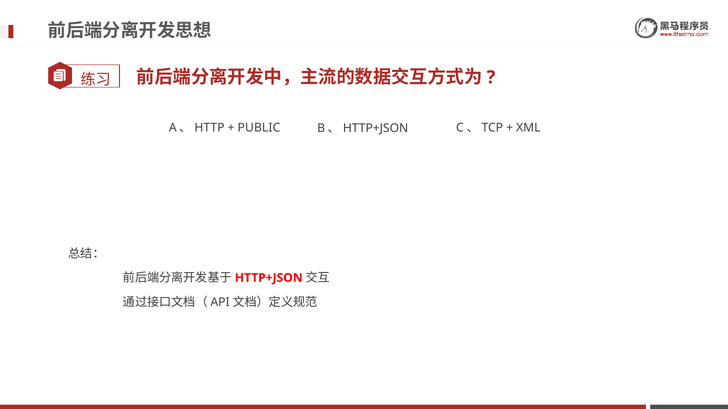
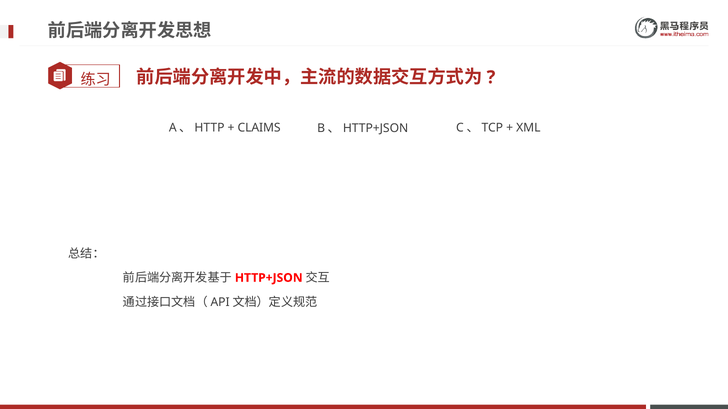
PUBLIC: PUBLIC -> CLAIMS (259, 128)
